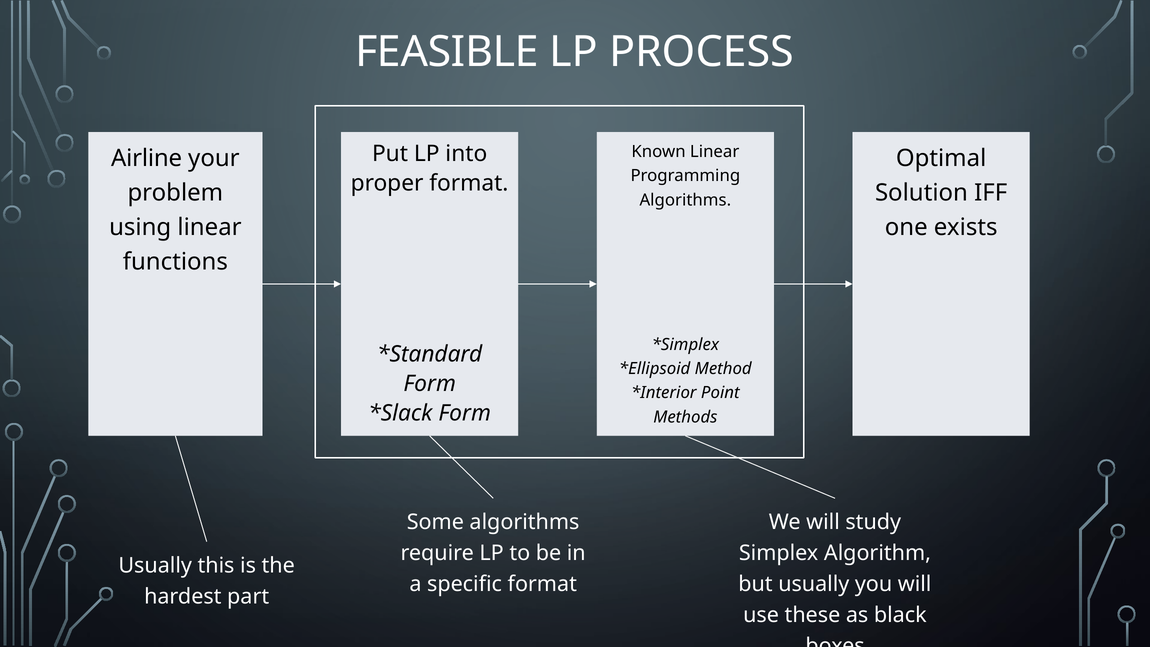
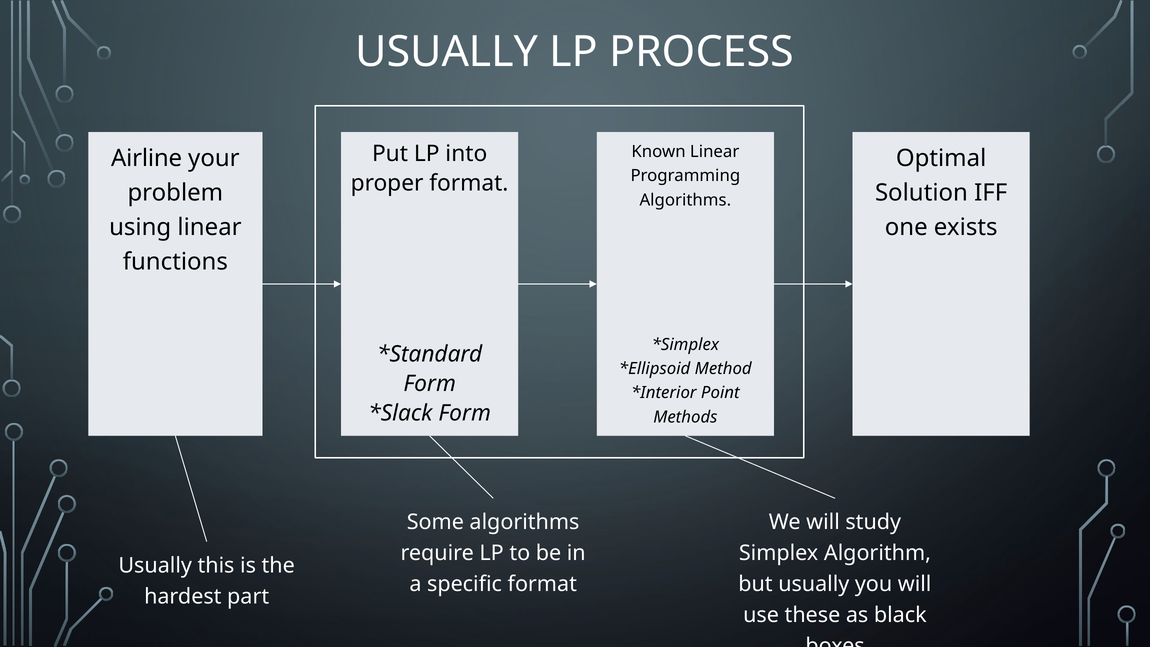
FEASIBLE: FEASIBLE -> USUALLY (447, 52)
